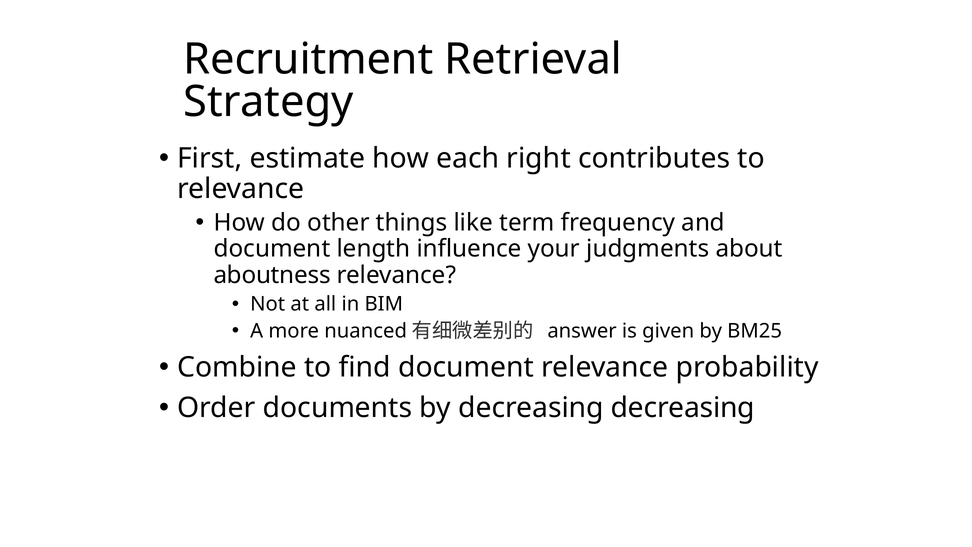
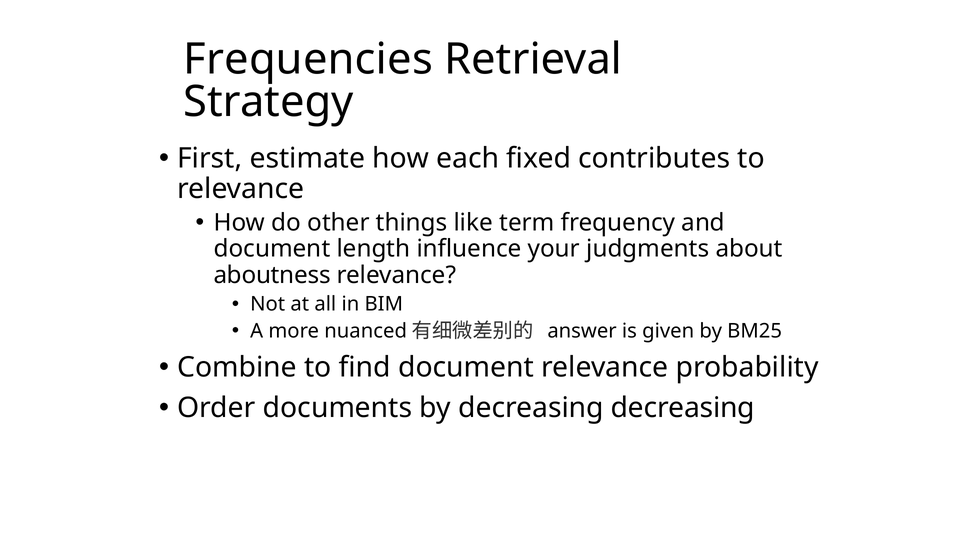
Recruitment: Recruitment -> Frequencies (308, 59)
right: right -> fixed (539, 158)
